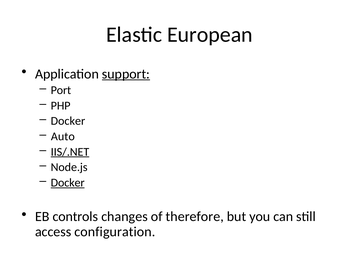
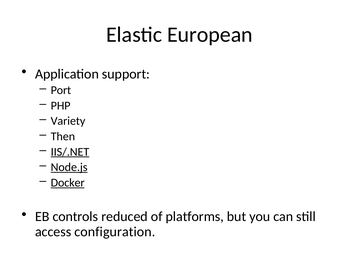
support underline: present -> none (126, 74)
Docker: Docker -> Variety (68, 121)
Auto: Auto -> Then (63, 137)
Node.js underline: none -> present (69, 167)
changes: changes -> reduced (125, 217)
therefore: therefore -> platforms (195, 217)
